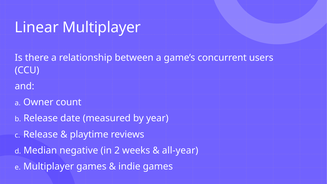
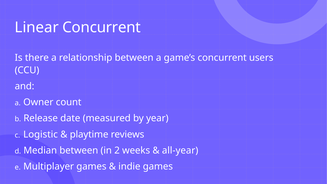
Linear Multiplayer: Multiplayer -> Concurrent (102, 27)
Release: Release -> Logistic (41, 134)
Median negative: negative -> between (79, 150)
